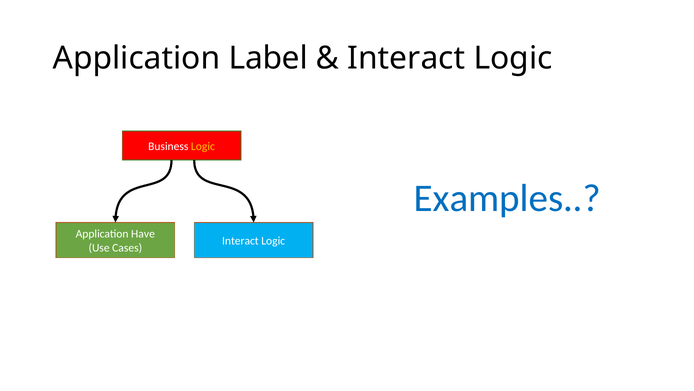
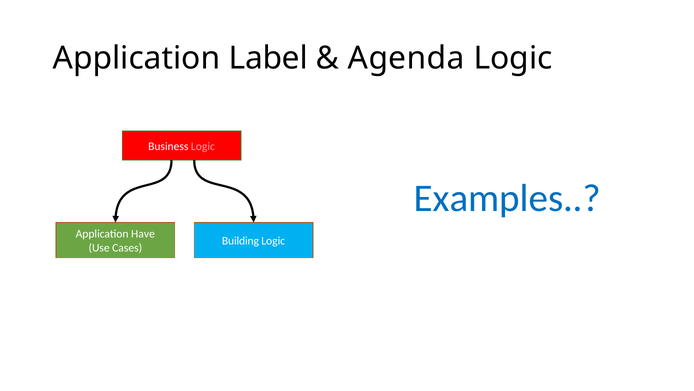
Interact: Interact -> Agenda (406, 58)
Logic colour: yellow -> pink (203, 146)
Interact: Interact -> Building (240, 240)
